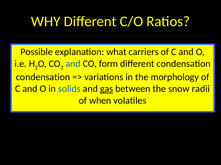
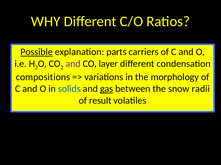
Possible underline: none -> present (37, 52)
what: what -> parts (117, 52)
and colour: blue -> purple (73, 64)
form: form -> layer (108, 64)
condensation: condensation -> compositions (43, 77)
when: when -> result (100, 101)
